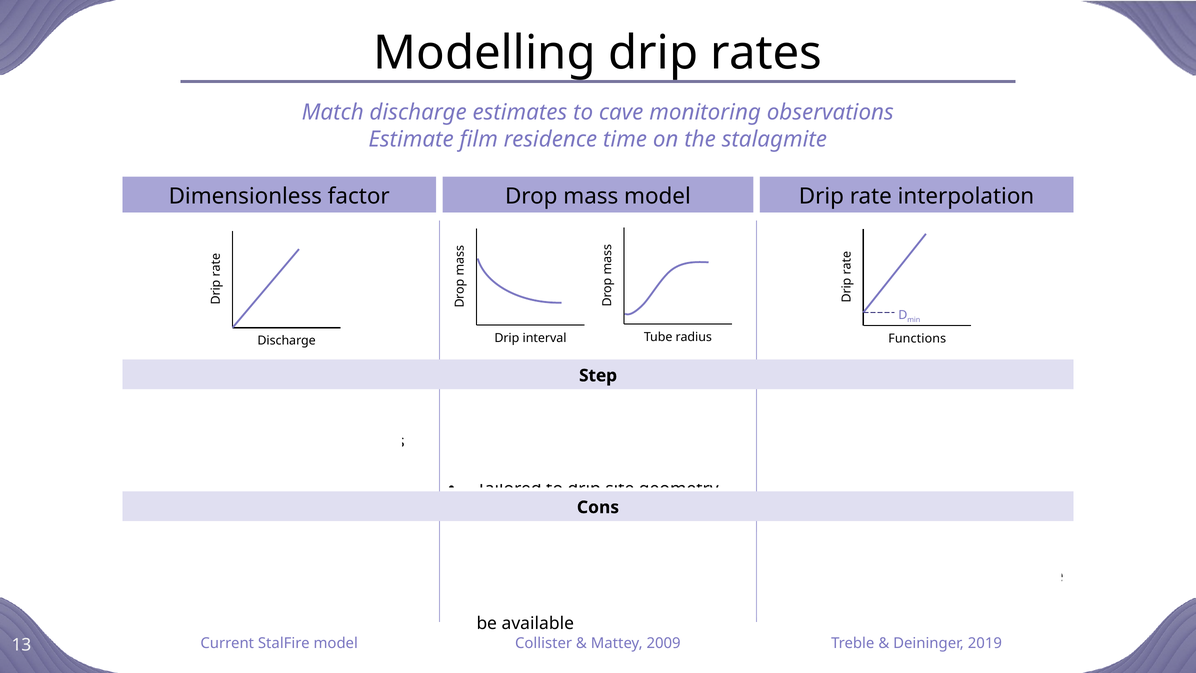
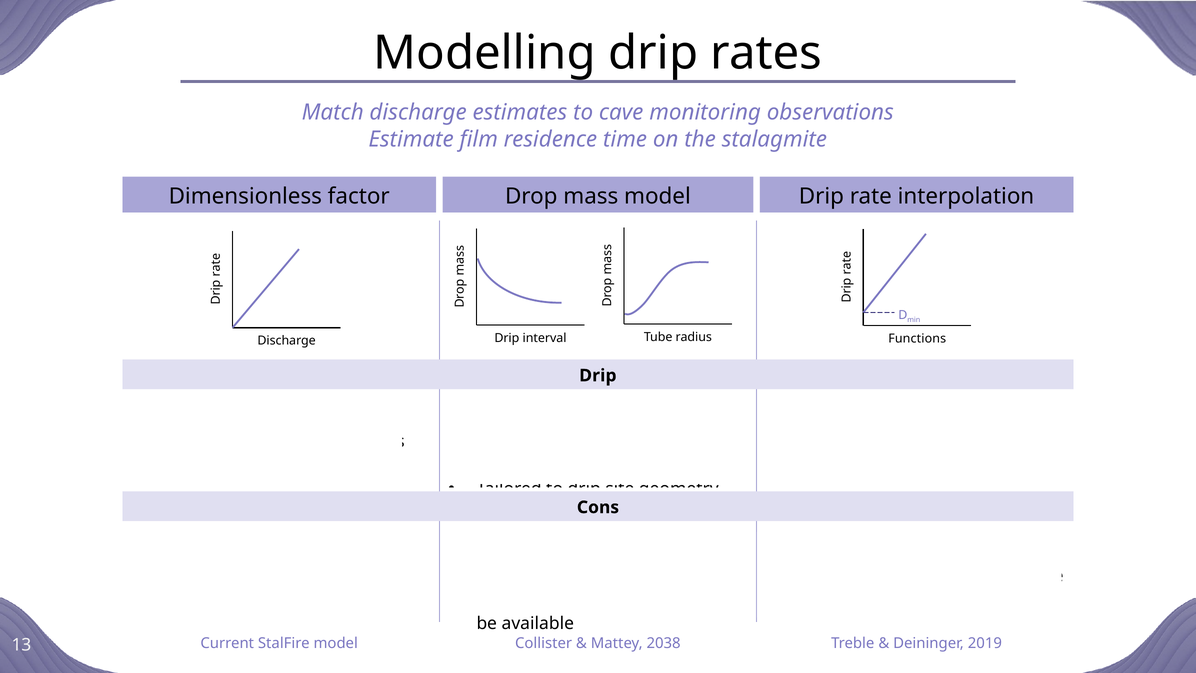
Step: Step -> Drip (598, 375)
2009: 2009 -> 2038 (664, 643)
